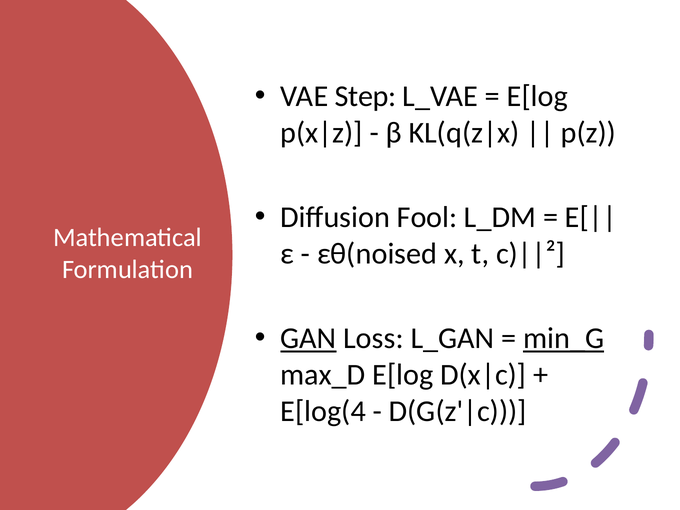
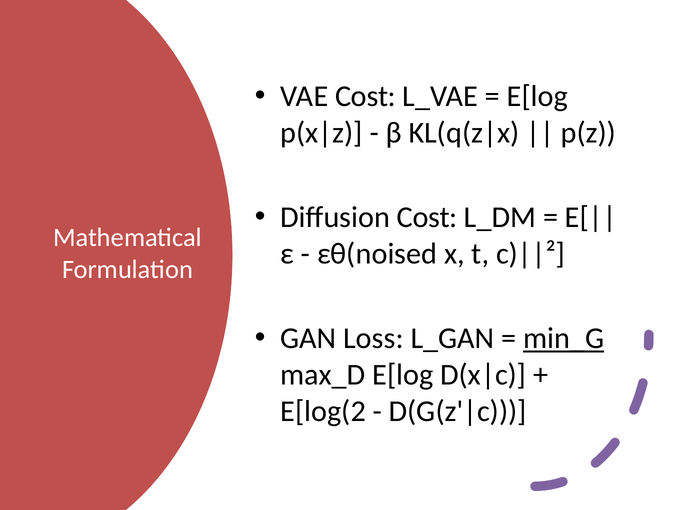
VAE Step: Step -> Cost (365, 96)
Diffusion Fool: Fool -> Cost (427, 217)
GAN underline: present -> none (308, 338)
E[log(4: E[log(4 -> E[log(2 (323, 411)
